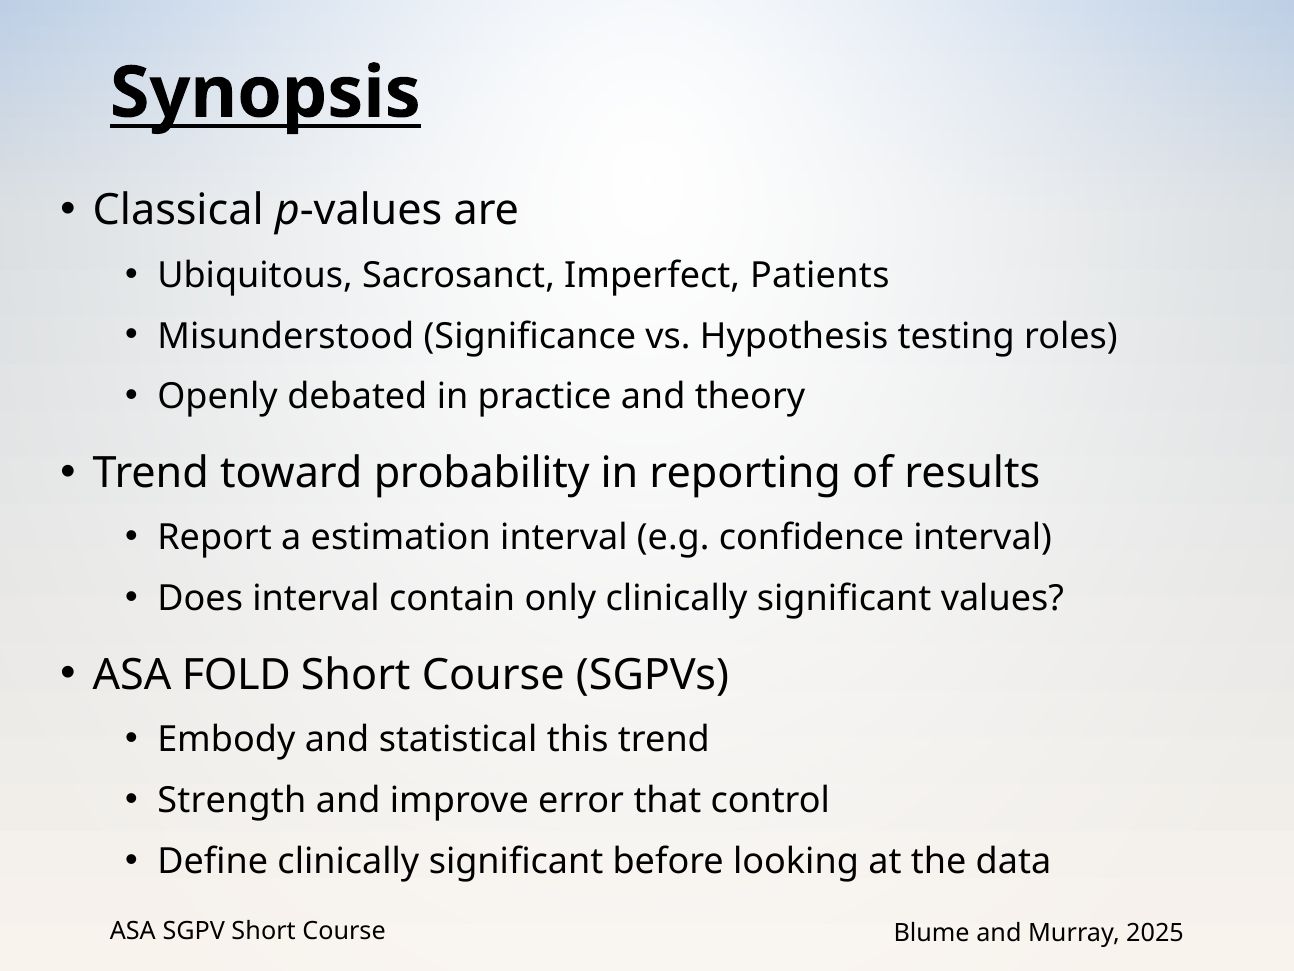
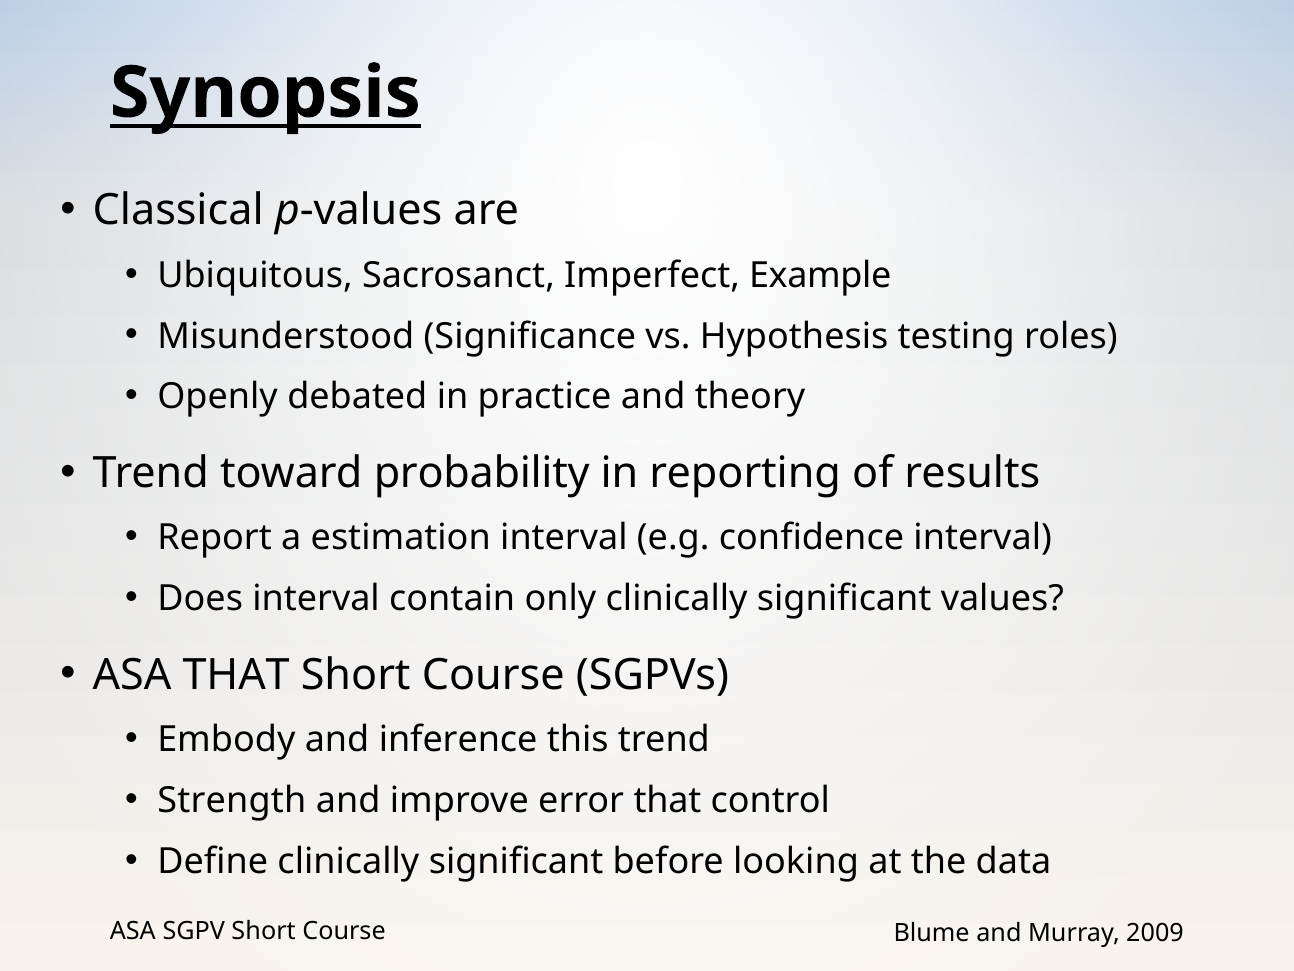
Patients: Patients -> Example (820, 275)
ASA FOLD: FOLD -> THAT (236, 675)
statistical: statistical -> inference (458, 739)
2025: 2025 -> 2009 (1155, 933)
